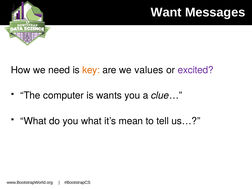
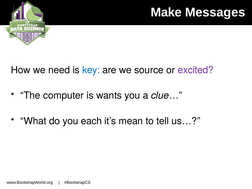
Want: Want -> Make (166, 12)
key colour: orange -> blue (91, 70)
values: values -> source (149, 70)
you what: what -> each (91, 121)
